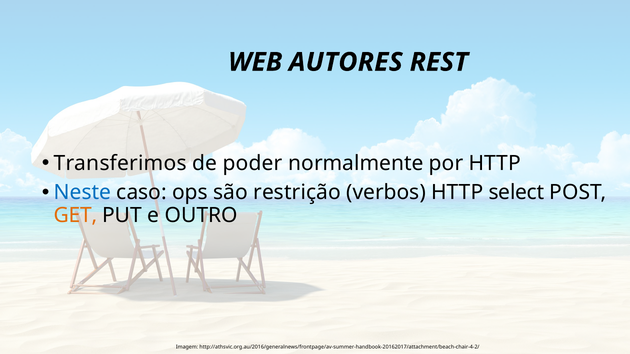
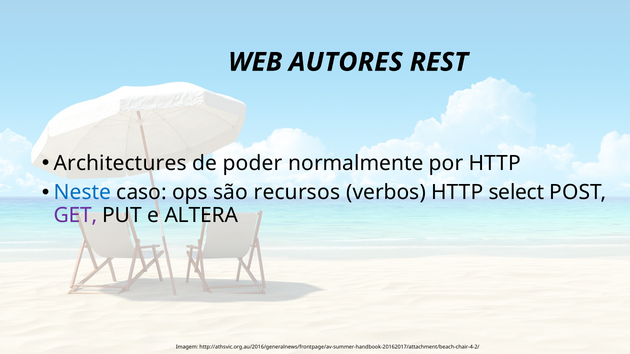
Transferimos: Transferimos -> Architectures (120, 163)
restrição: restrição -> recursos (297, 193)
GET colour: orange -> purple (75, 215)
OUTRO: OUTRO -> ALTERA (201, 215)
